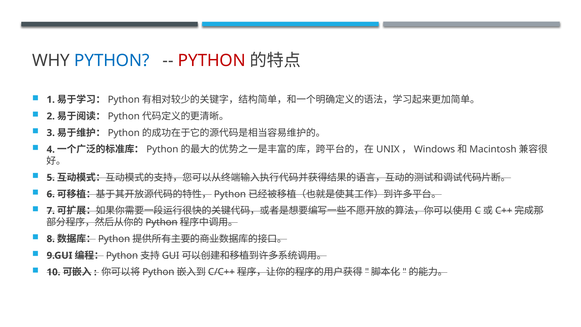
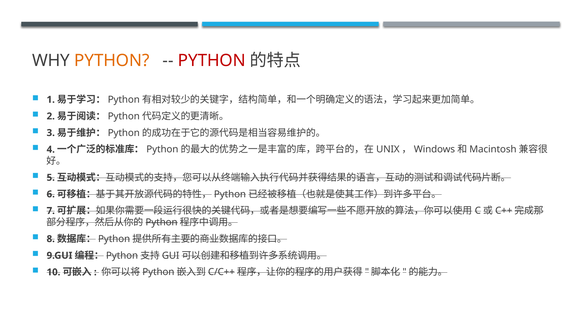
PYTHON colour: blue -> orange (112, 60)
